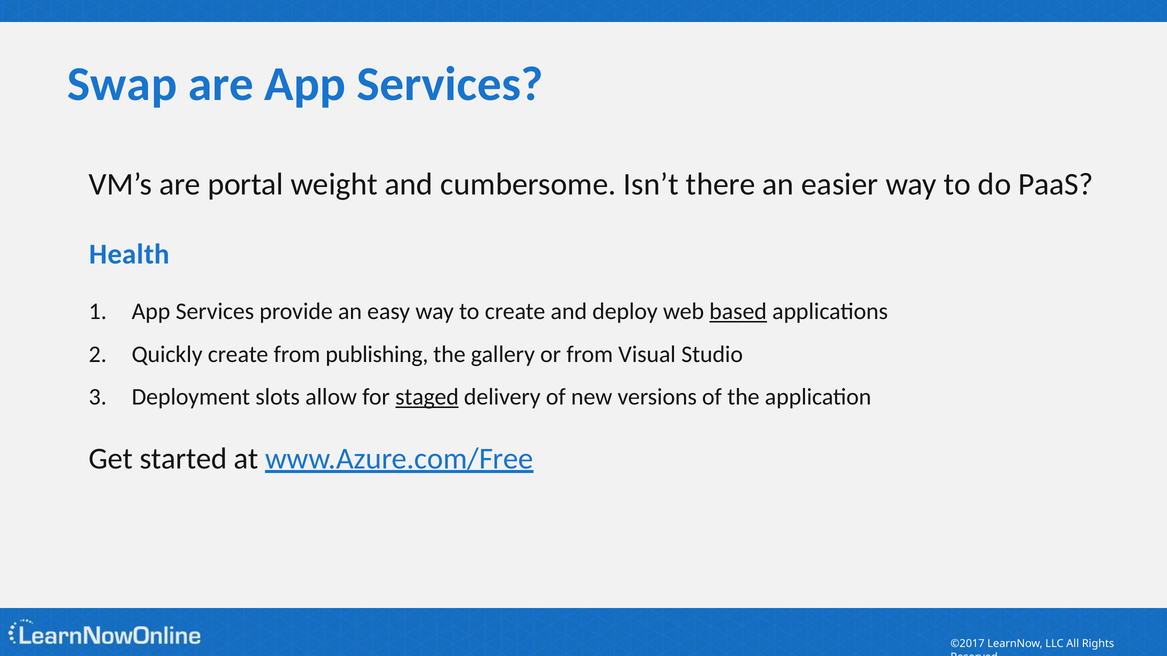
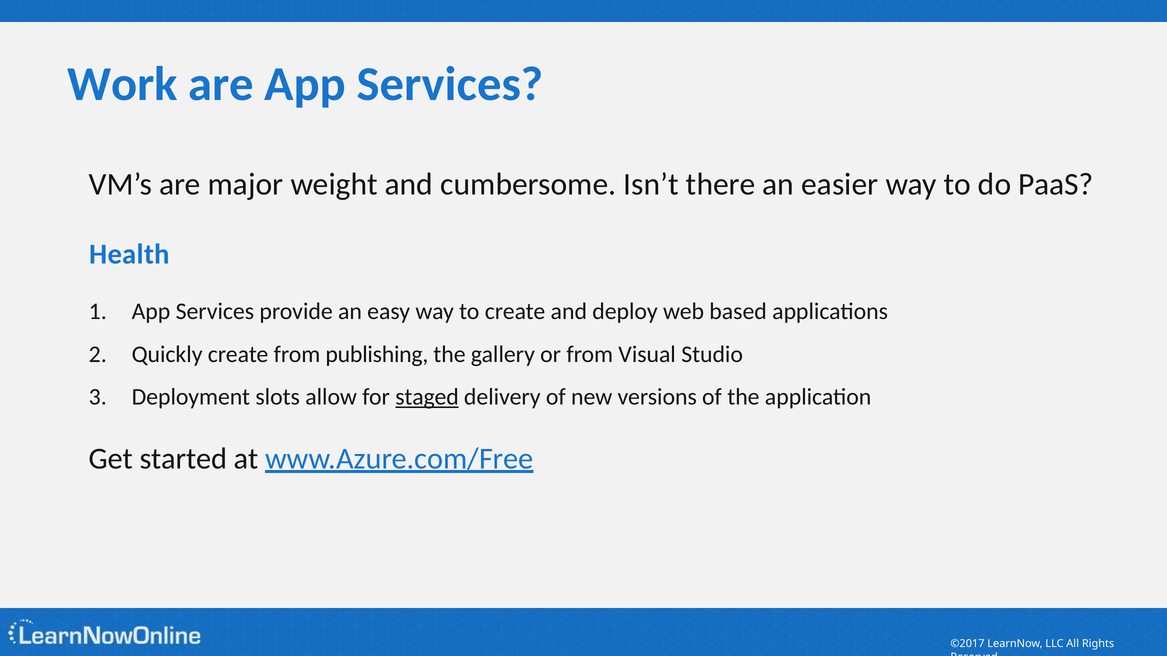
Swap: Swap -> Work (122, 84)
portal: portal -> major (246, 184)
based underline: present -> none (738, 312)
